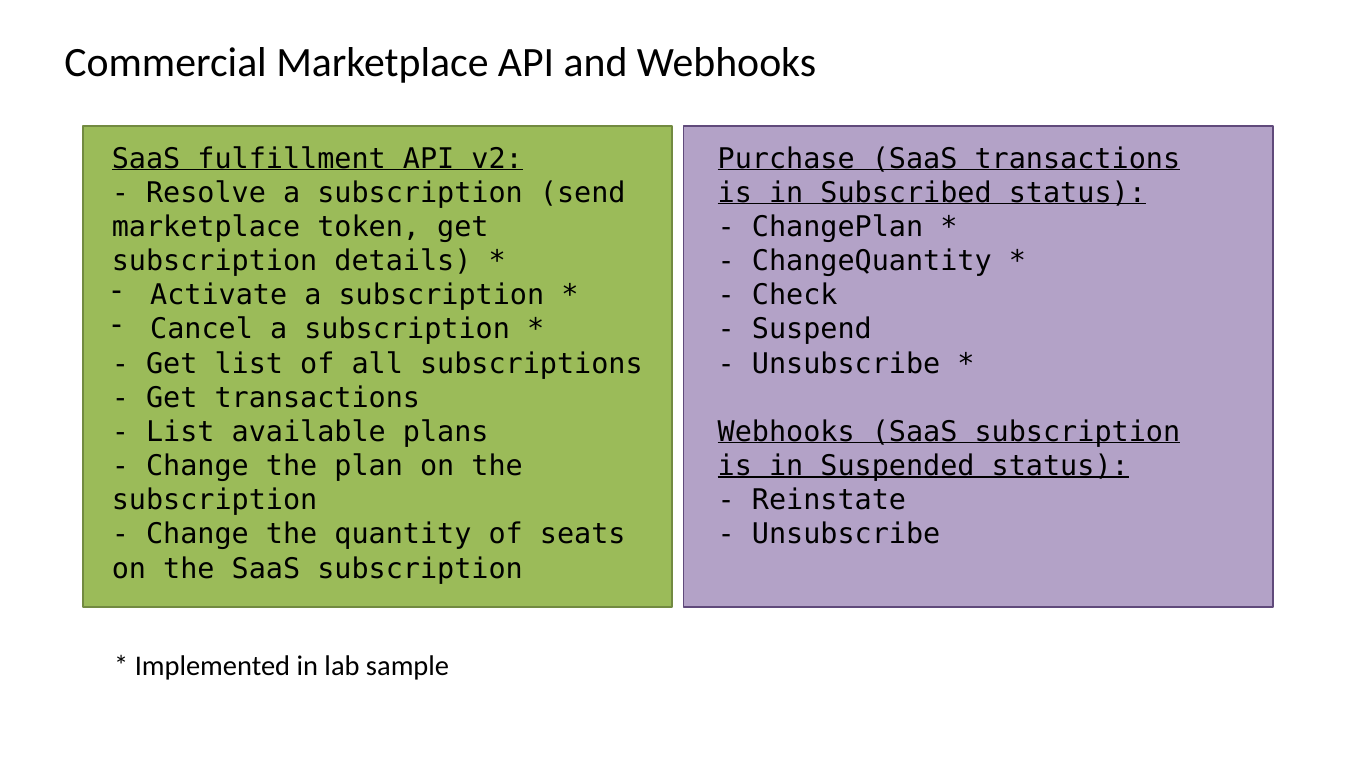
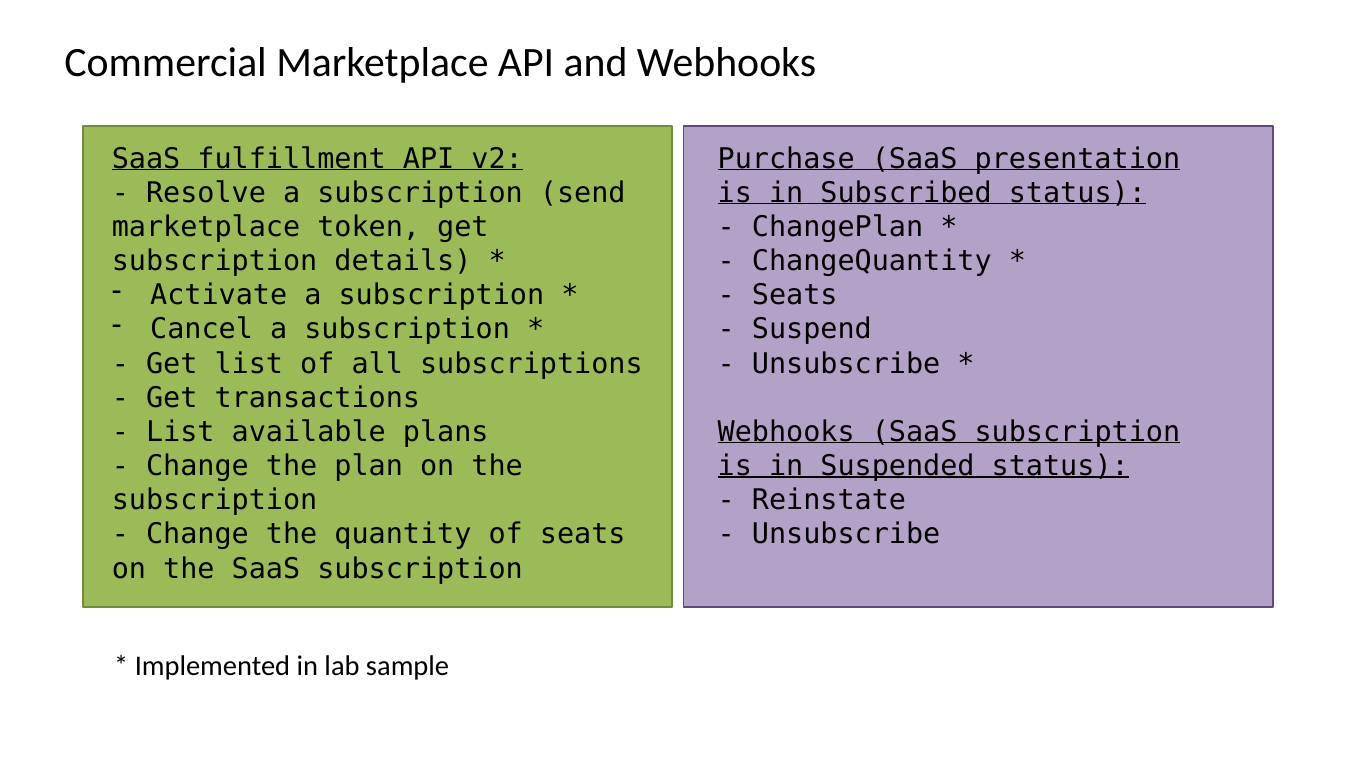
SaaS transactions: transactions -> presentation (1077, 159)
Check: Check -> Seats (795, 295)
